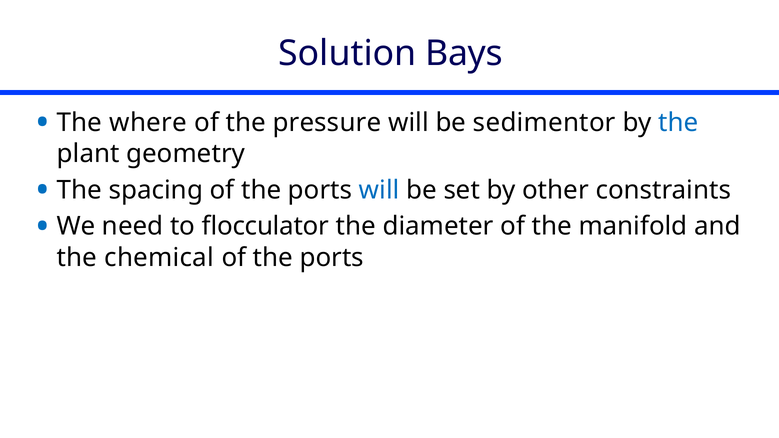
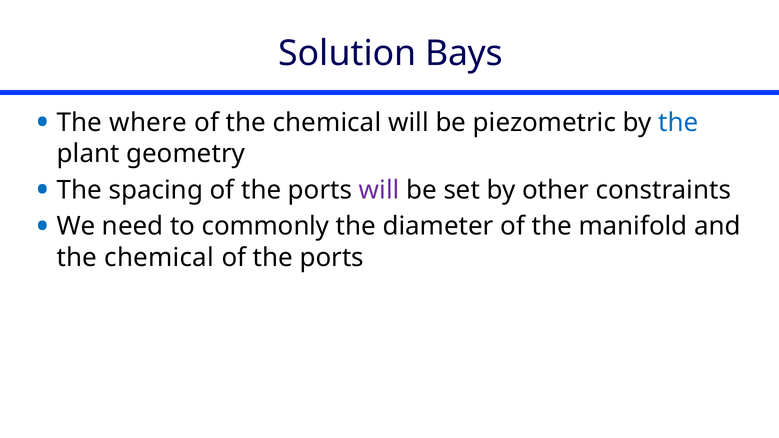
of the pressure: pressure -> chemical (327, 123)
sedimentor: sedimentor -> piezometric (544, 123)
will colour: blue -> purple (379, 190)
flocculator: flocculator -> commonly (266, 226)
